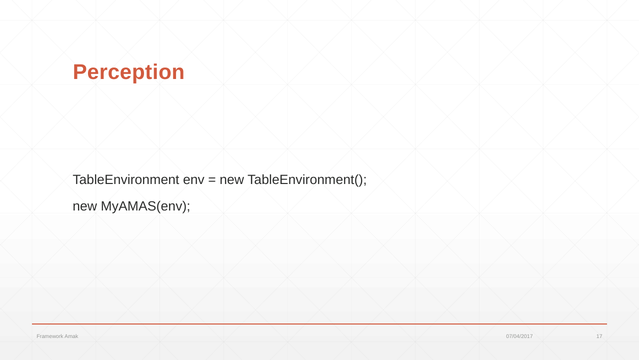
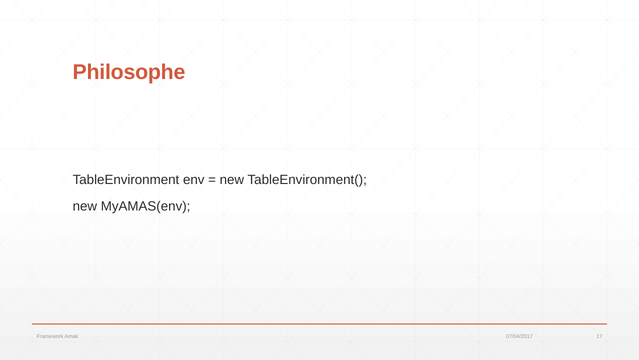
Perception: Perception -> Philosophe (129, 72)
